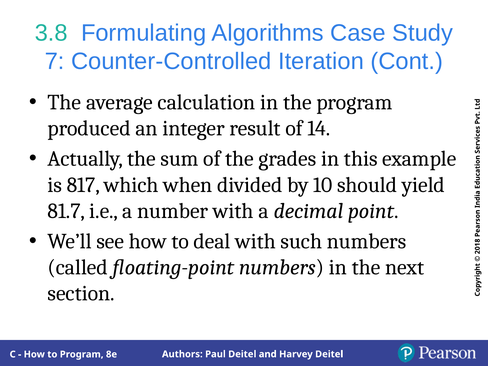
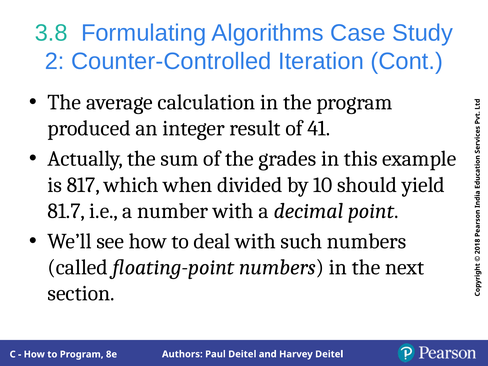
7: 7 -> 2 (55, 61)
14: 14 -> 41 (319, 128)
